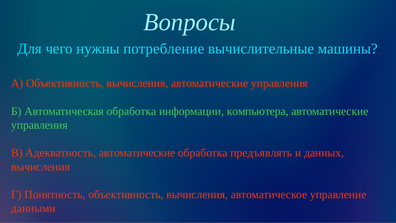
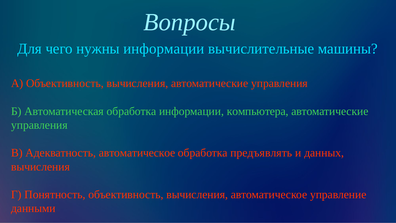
нужны потребление: потребление -> информации (164, 49)
Адекватность автоматические: автоматические -> автоматическое (137, 153)
